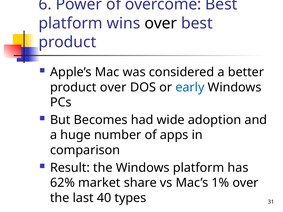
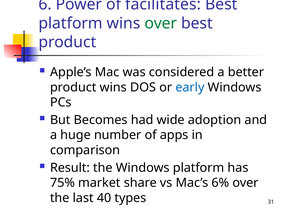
overcome: overcome -> facilitates (163, 4)
over colour: black -> green (161, 23)
product over: over -> wins (113, 87)
62%: 62% -> 75% (62, 183)
1%: 1% -> 6% (220, 183)
